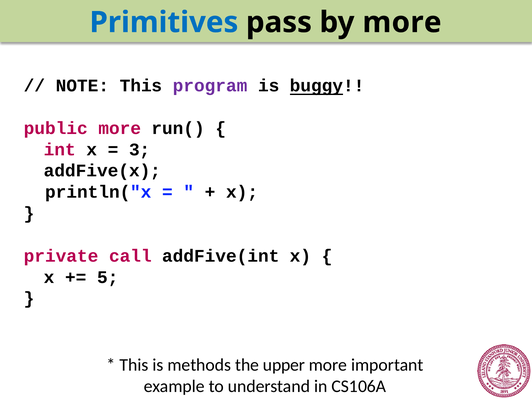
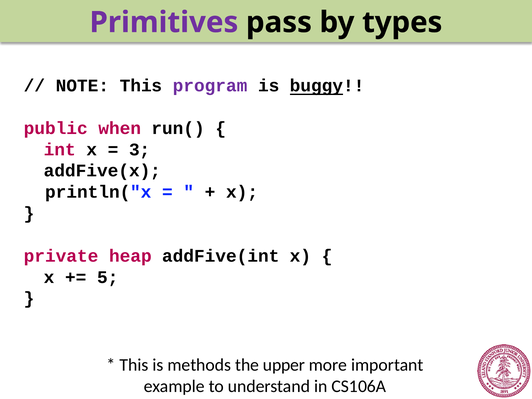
Primitives colour: blue -> purple (164, 22)
by more: more -> types (402, 22)
public more: more -> when (120, 128)
call: call -> heap (130, 256)
